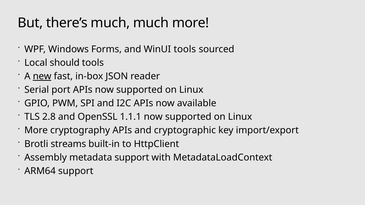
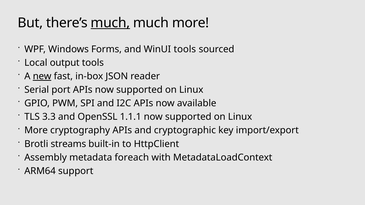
much underline: none -> present (110, 23)
should: should -> output (65, 63)
2.8: 2.8 -> 3.3 (49, 117)
metadata support: support -> foreach (132, 158)
